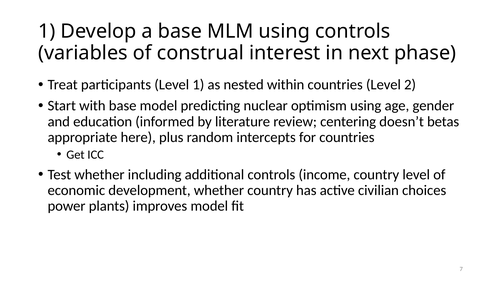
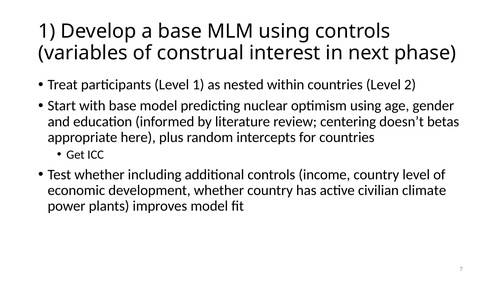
choices: choices -> climate (424, 190)
